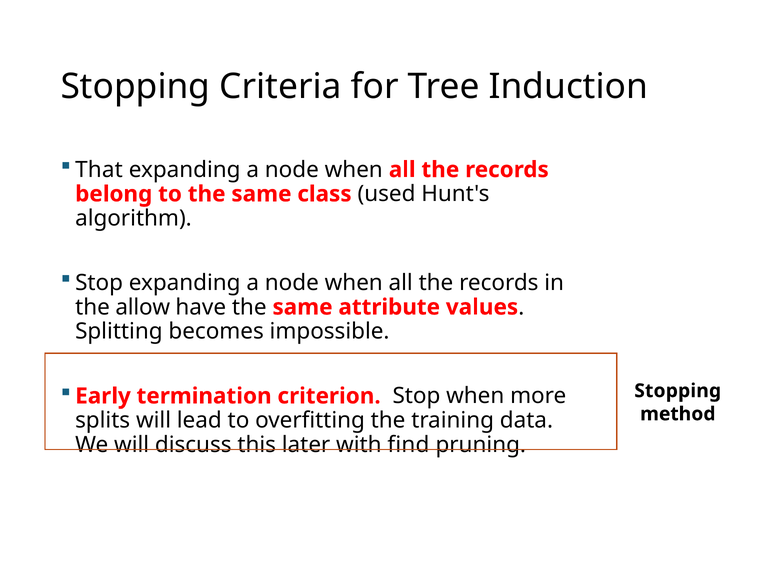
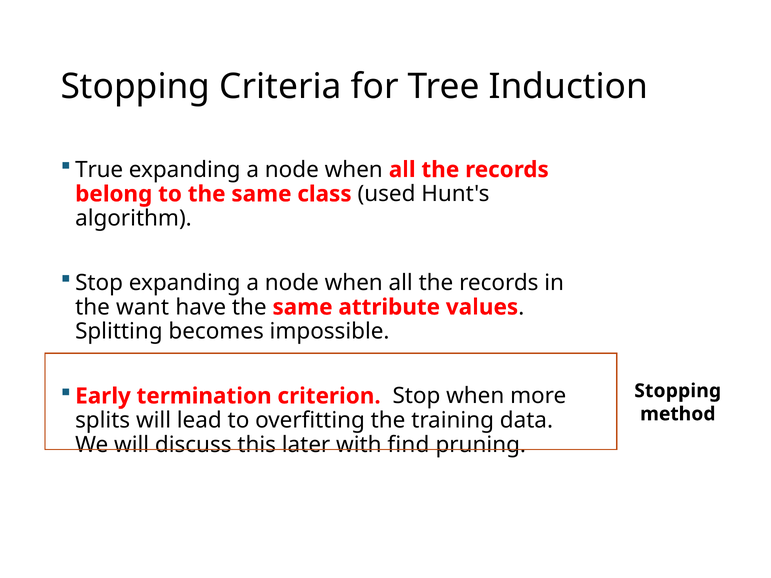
That: That -> True (99, 170)
allow: allow -> want (143, 307)
